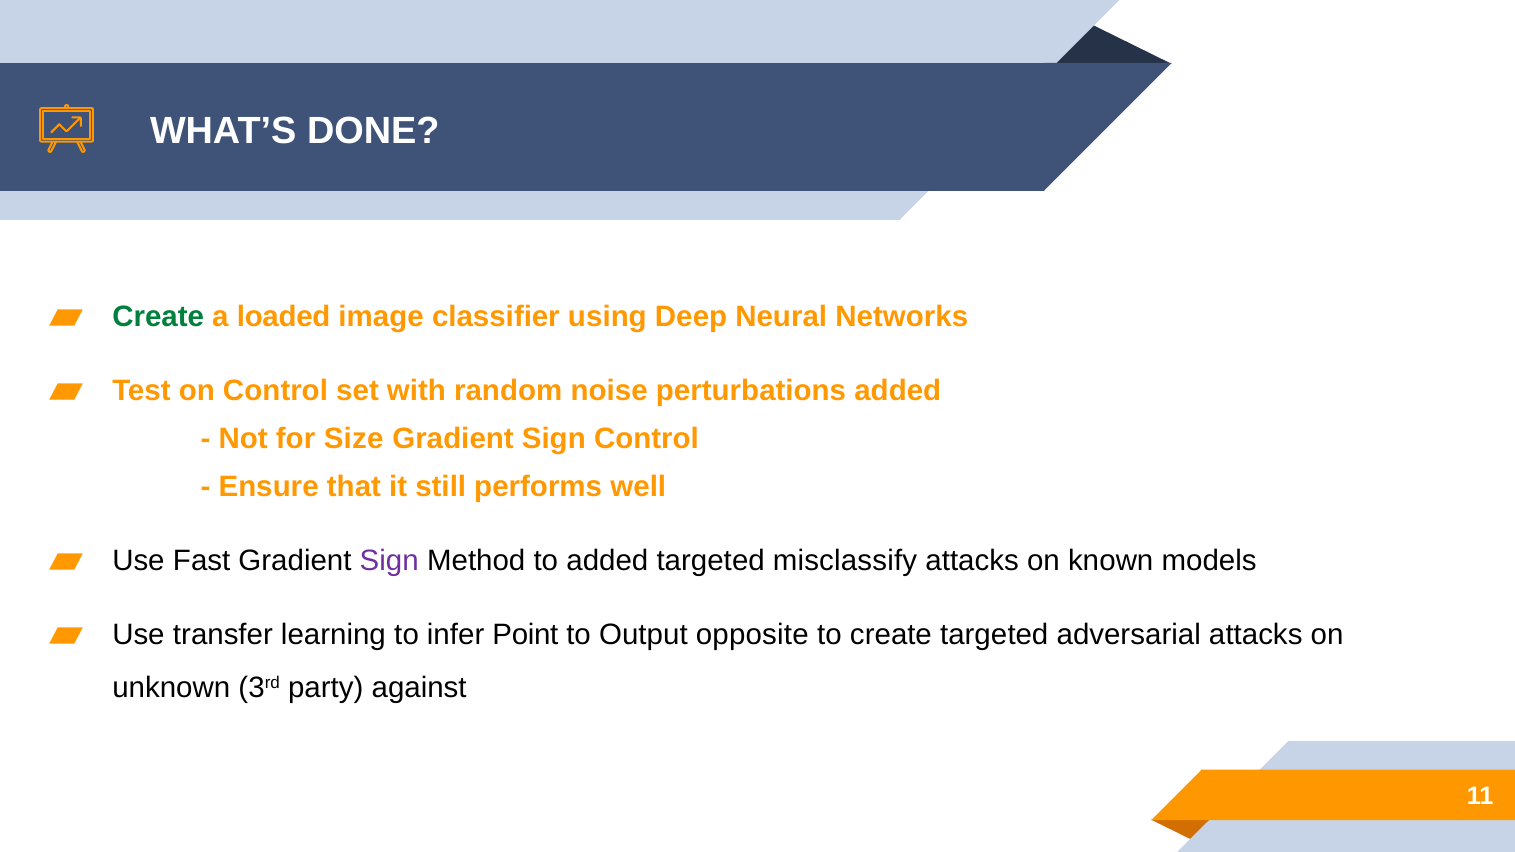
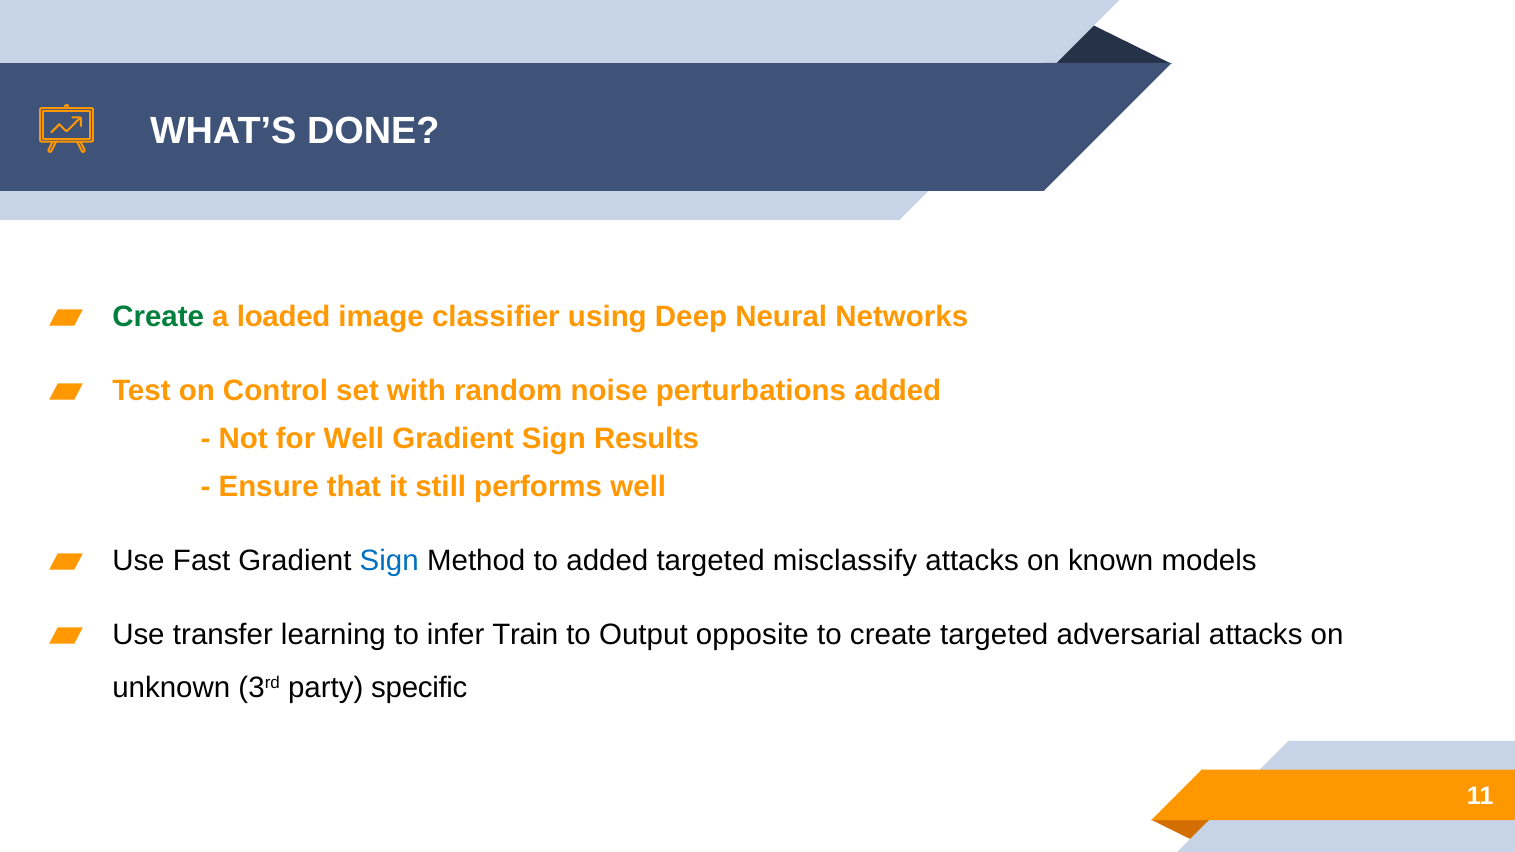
for Size: Size -> Well (354, 439)
Sign Control: Control -> Results (647, 439)
Sign colour: purple -> blue (389, 561)
Point: Point -> Train (525, 635)
against: against -> specific (419, 688)
